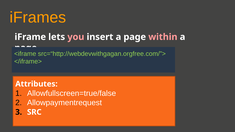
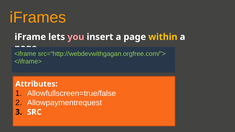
within colour: pink -> yellow (163, 37)
